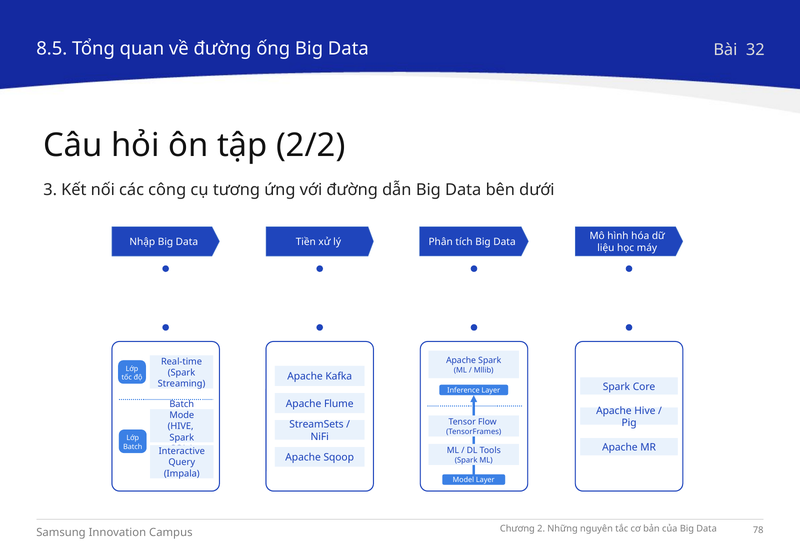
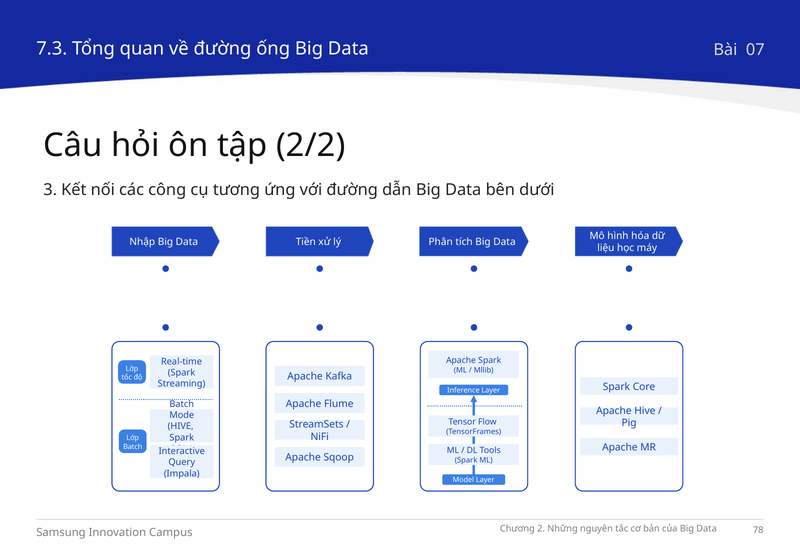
8.5: 8.5 -> 7.3 (52, 49)
32: 32 -> 07 (755, 50)
